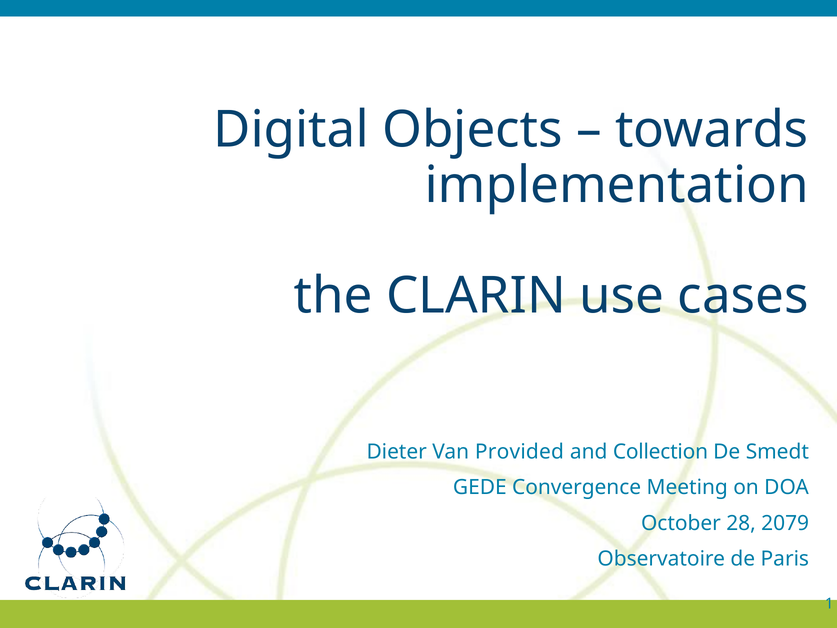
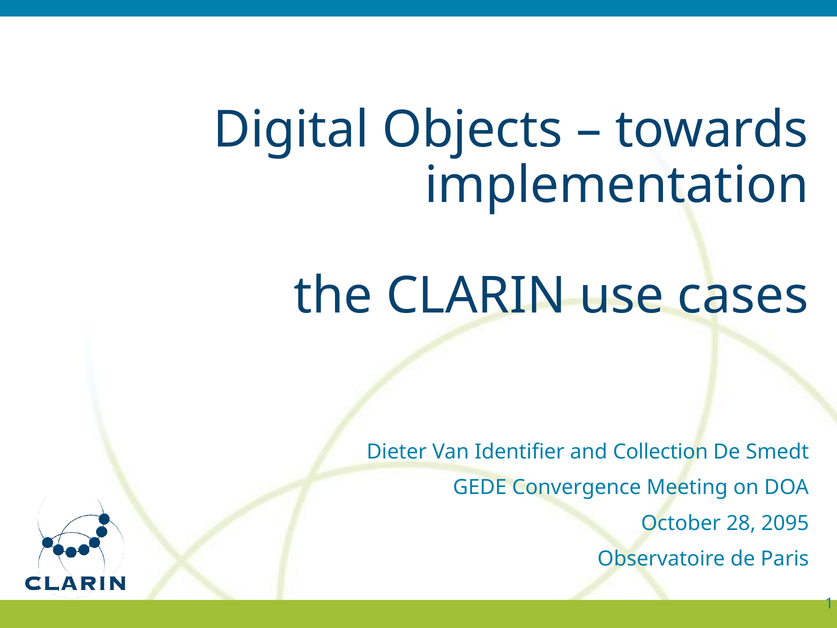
Provided: Provided -> Identifier (520, 452)
2079: 2079 -> 2095 (785, 523)
